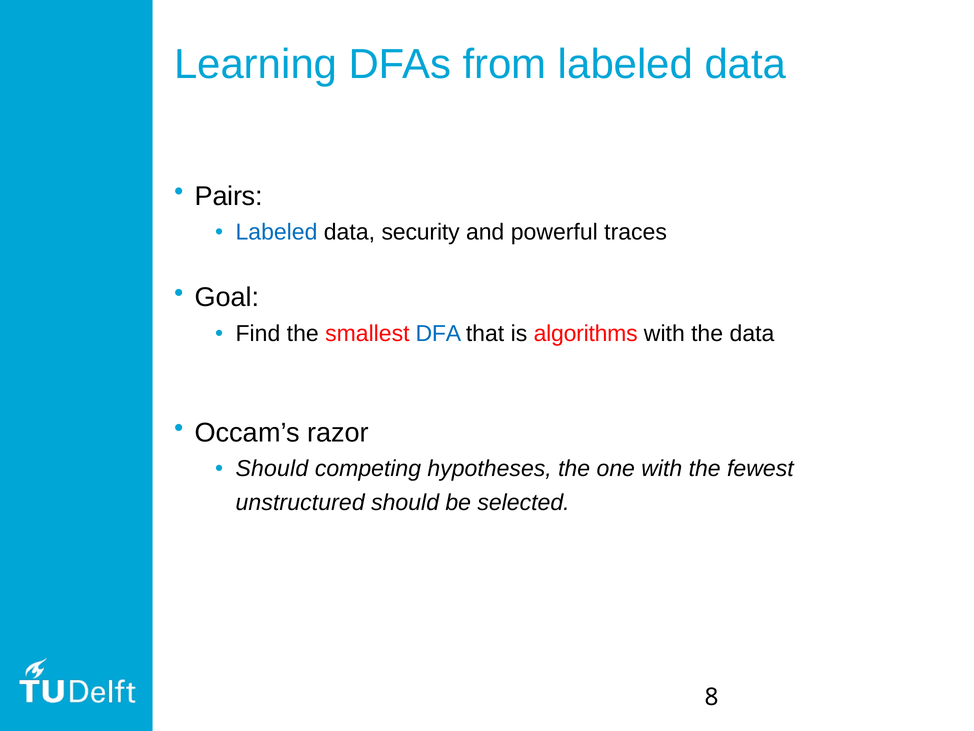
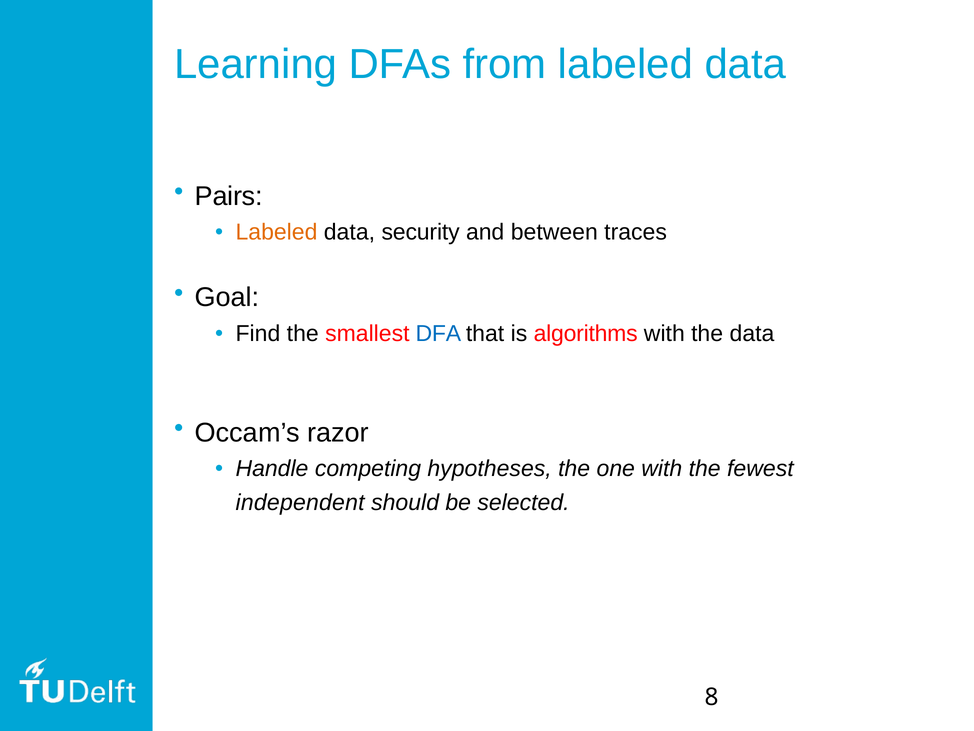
Labeled colour: blue -> orange (276, 232)
powerful: powerful -> between (554, 232)
Should: Should -> Handle (272, 468)
unstructured: unstructured -> independent (300, 502)
